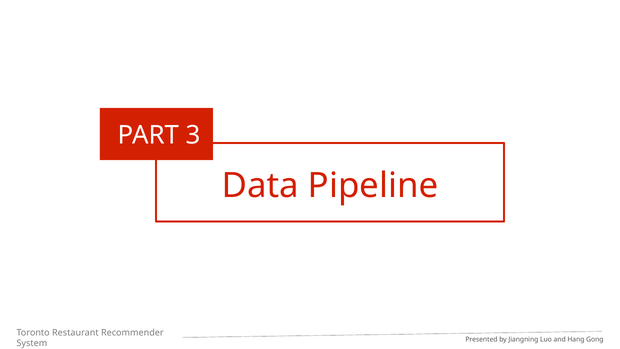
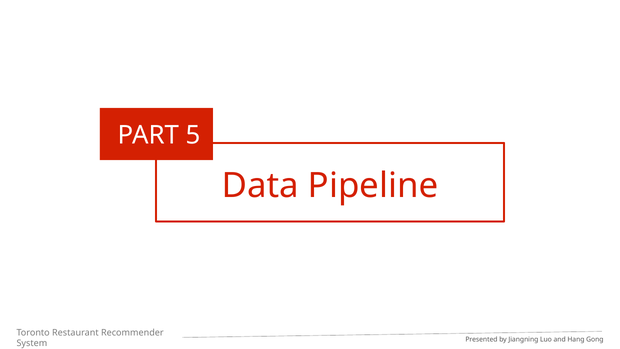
3: 3 -> 5 (193, 135)
